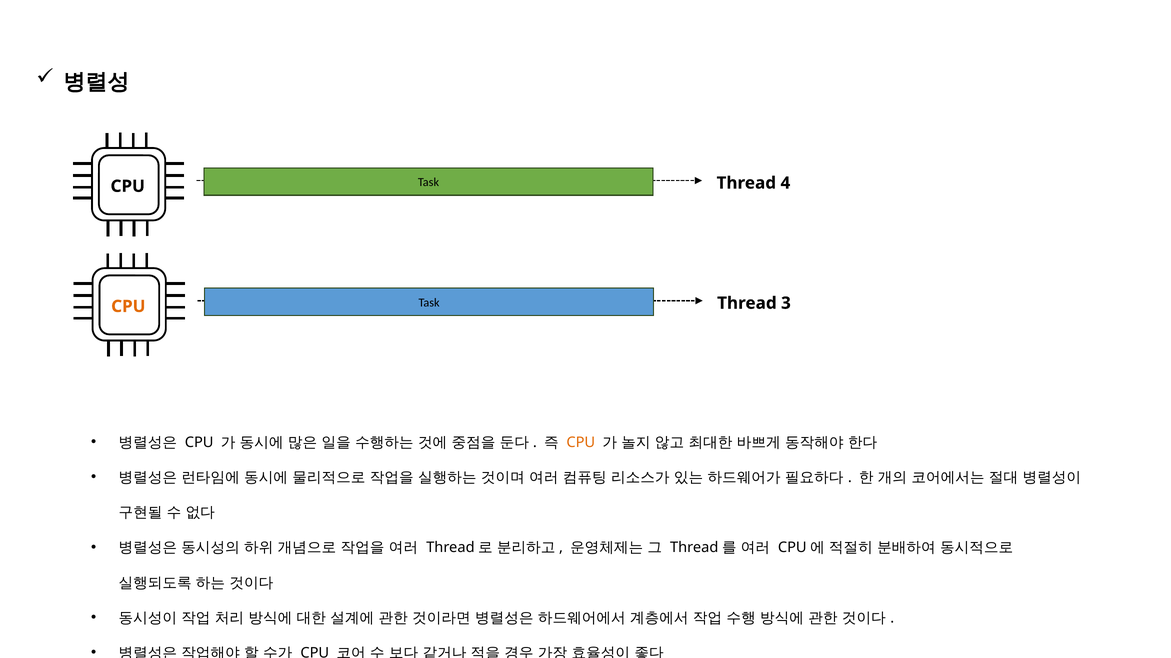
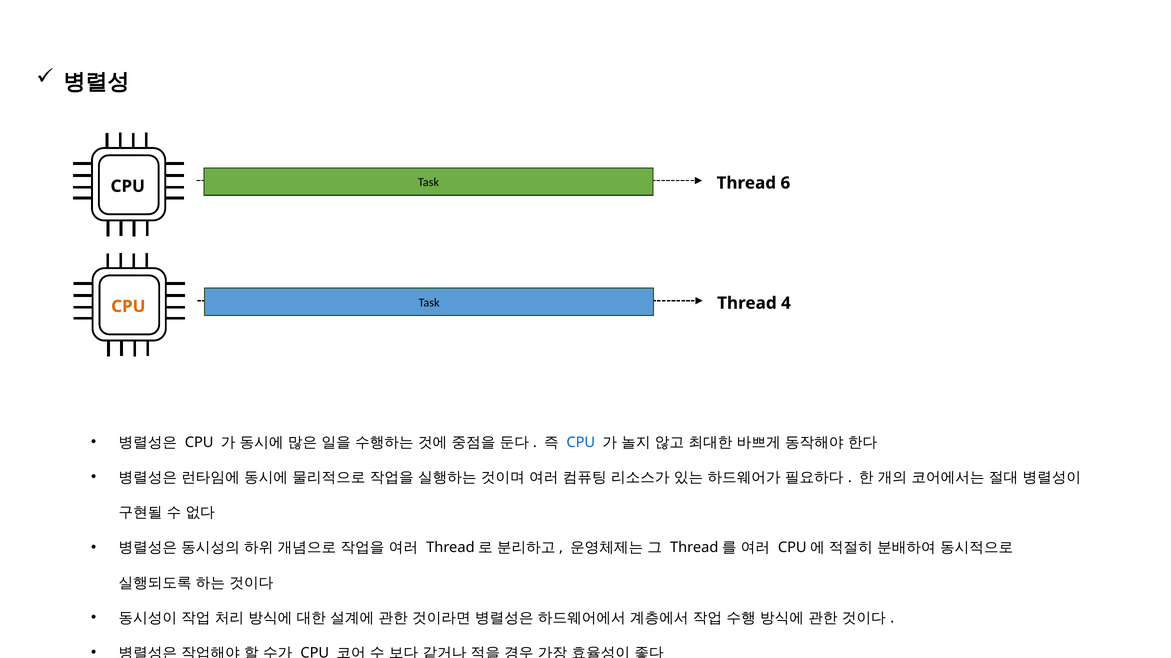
4: 4 -> 6 (785, 183)
3: 3 -> 4 (786, 303)
CPU colour: orange -> blue (581, 443)
